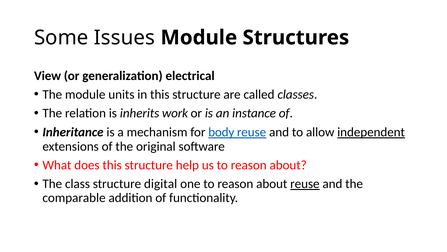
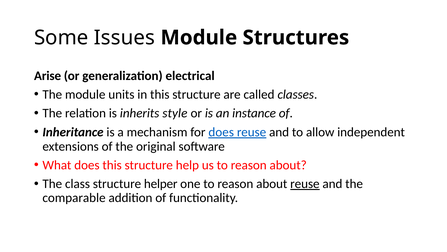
View: View -> Arise (48, 76)
work: work -> style (175, 113)
for body: body -> does (221, 132)
independent underline: present -> none (371, 132)
digital: digital -> helper (161, 183)
